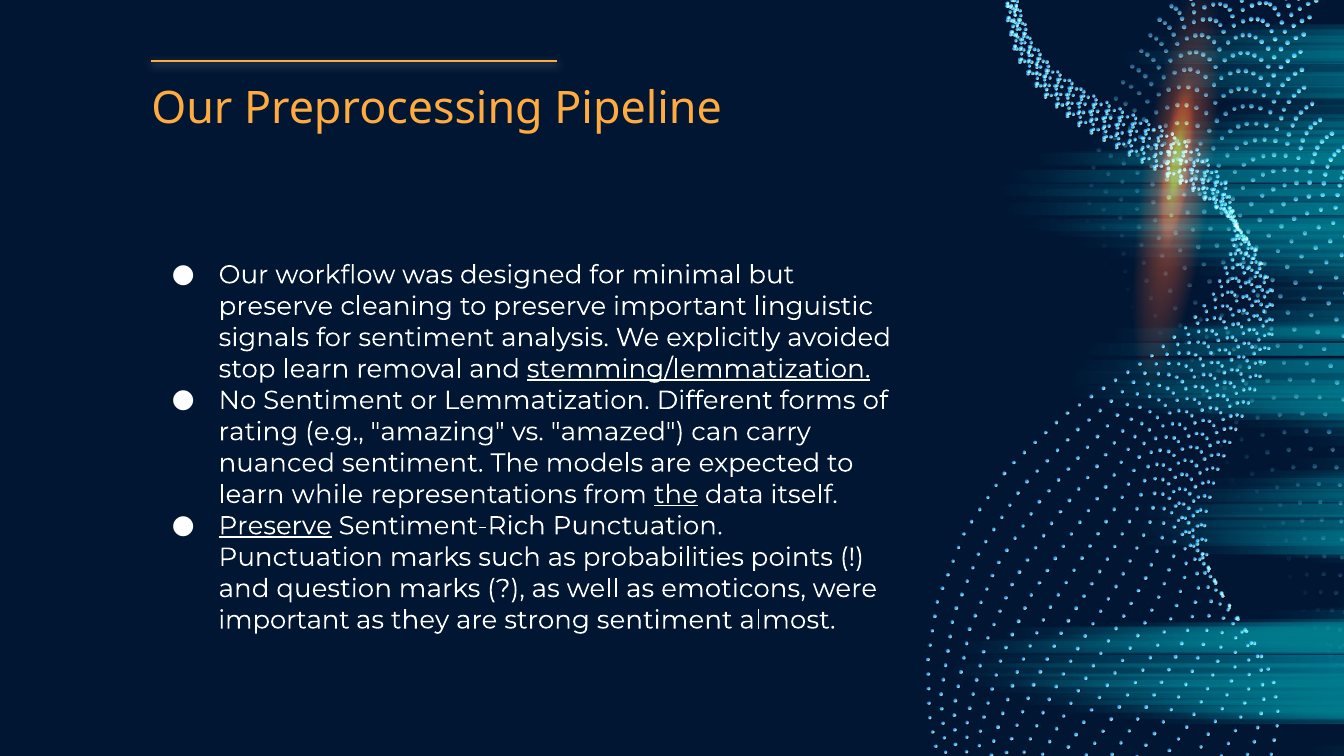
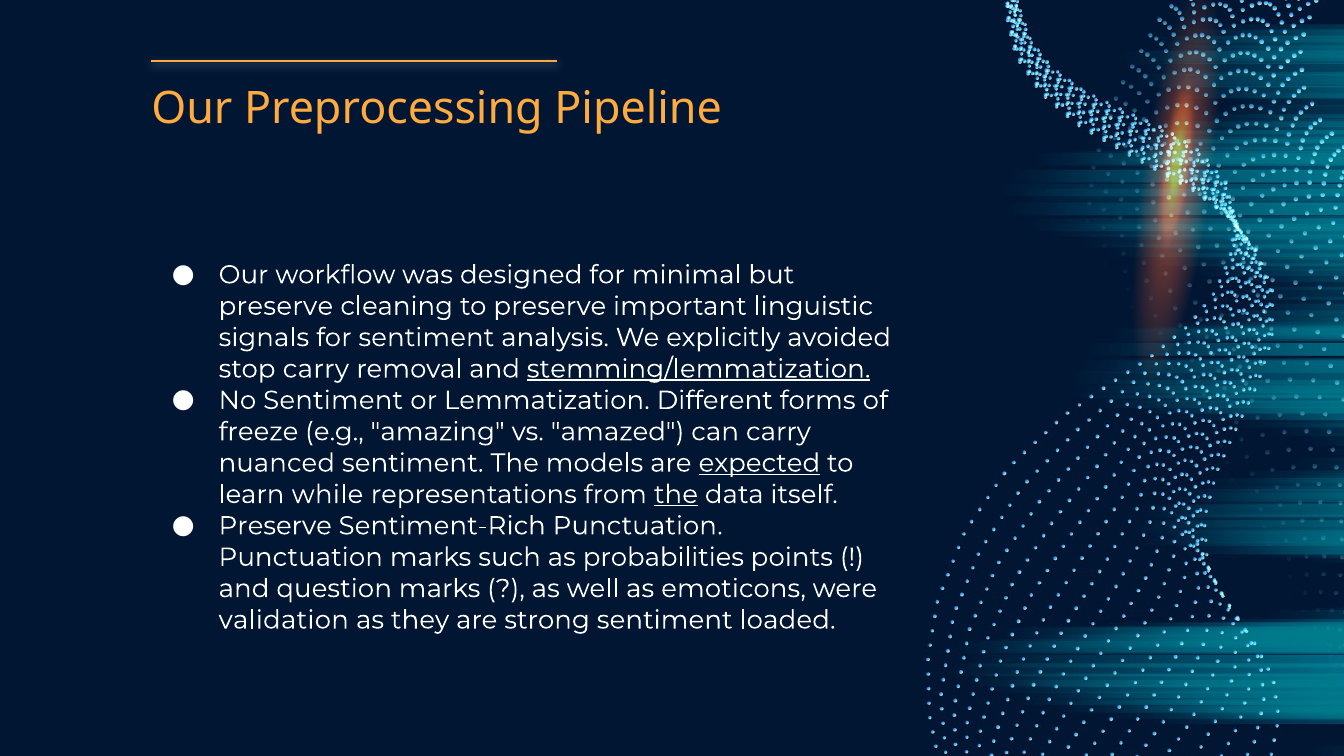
stop learn: learn -> carry (316, 369)
rating: rating -> freeze (258, 432)
expected underline: none -> present (759, 463)
Preserve underline: present -> none (275, 526)
important: important -> validation (284, 620)
almost: almost -> loaded (787, 620)
